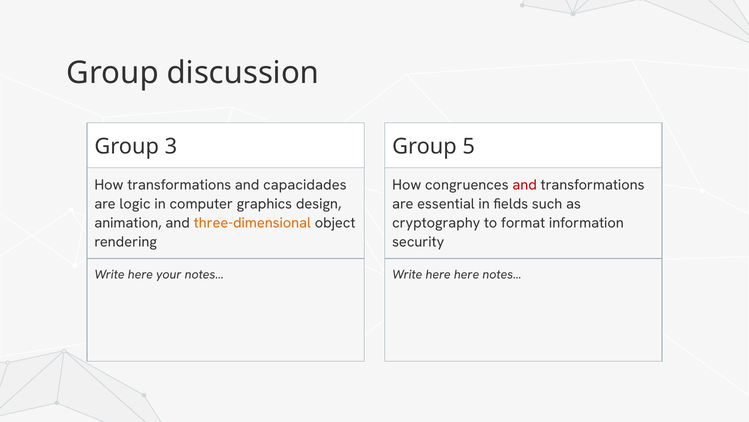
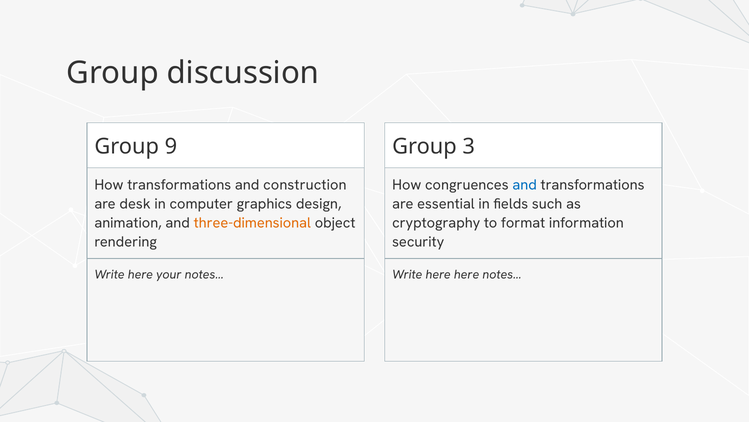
3: 3 -> 9 (171, 146)
5: 5 -> 3 (469, 146)
capacidades: capacidades -> construction (305, 185)
and colour: red -> blue (525, 185)
logic: logic -> desk (135, 204)
